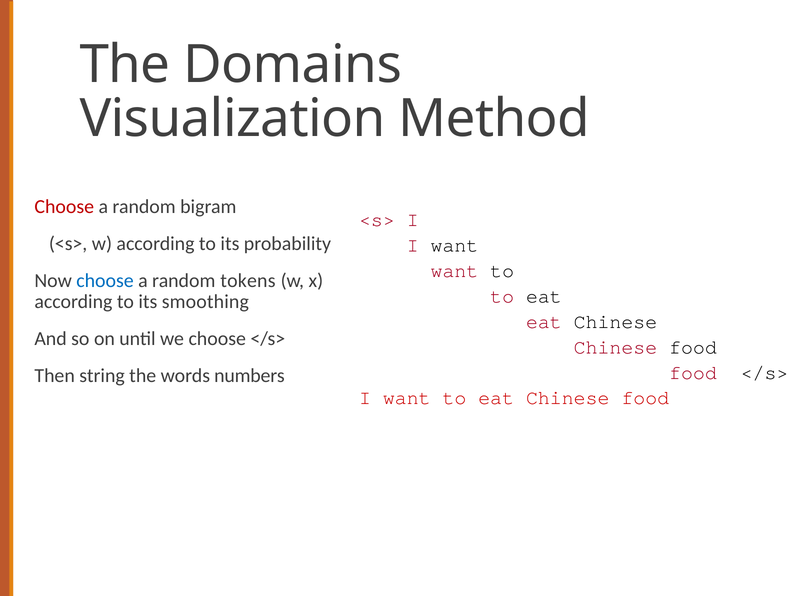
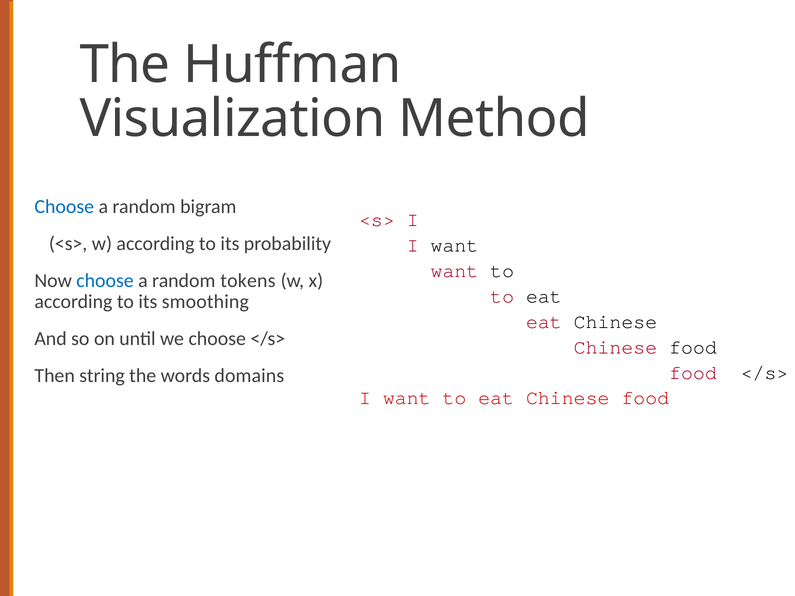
Domains: Domains -> Huffman (292, 65)
Choose colour: red -> blue (64, 207)
numbers: numbers -> domains (249, 376)
